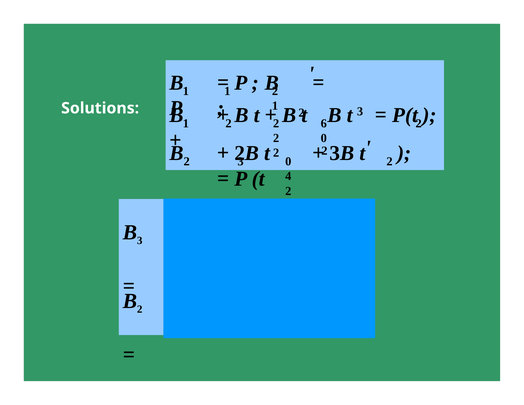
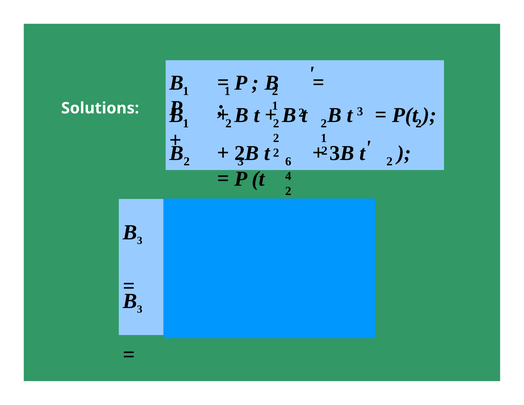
6: 6 -> 2 (324, 123)
0: 0 -> 1 (324, 138)
0: 0 -> 6 (288, 162)
2: 2 -> 3 (140, 309)
